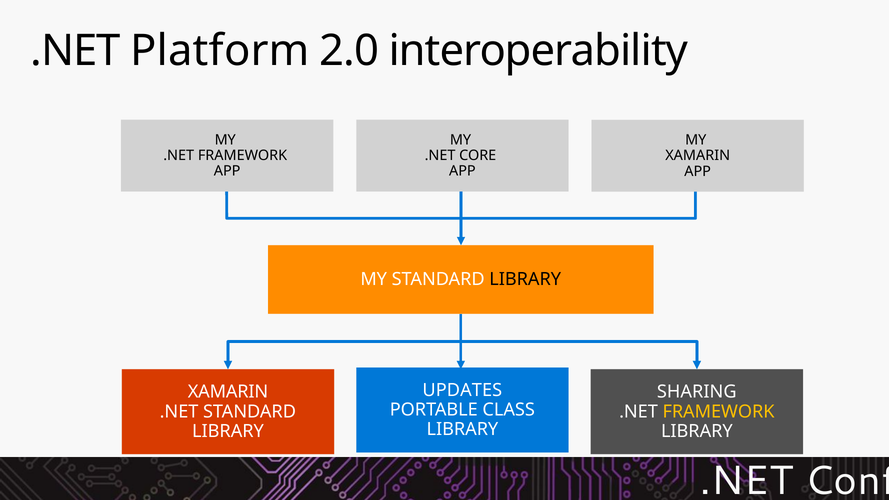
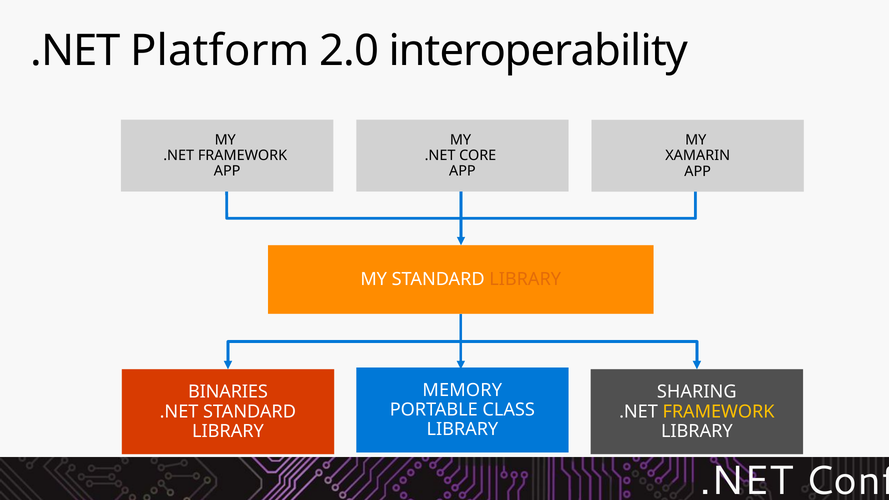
LIBRARY colour: black -> orange (525, 279)
UPDATES: UPDATES -> MEMORY (462, 390)
XAMARIN: XAMARIN -> BINARIES (228, 392)
